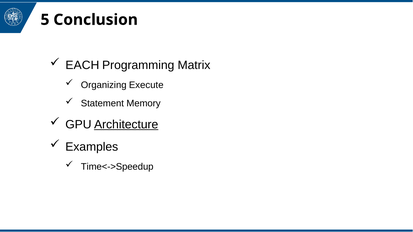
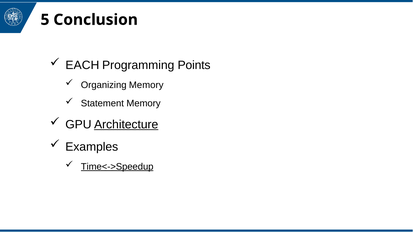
Matrix: Matrix -> Points (194, 65)
Organizing Execute: Execute -> Memory (146, 85)
Time<->Speedup underline: none -> present (117, 167)
